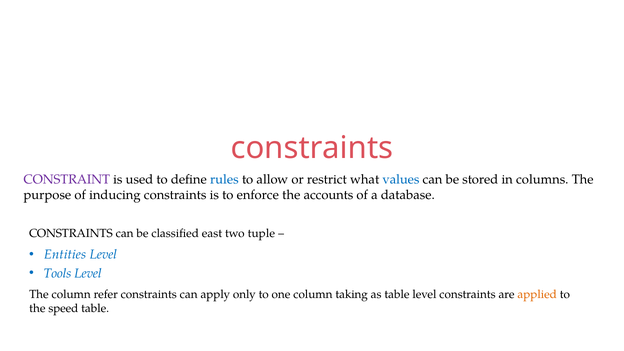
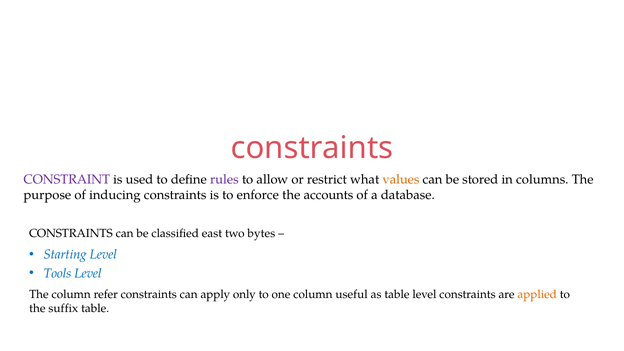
rules colour: blue -> purple (224, 179)
values colour: blue -> orange (401, 179)
tuple: tuple -> bytes (261, 234)
Entities: Entities -> Starting (65, 255)
taking: taking -> useful (352, 294)
speed: speed -> suffix (63, 308)
